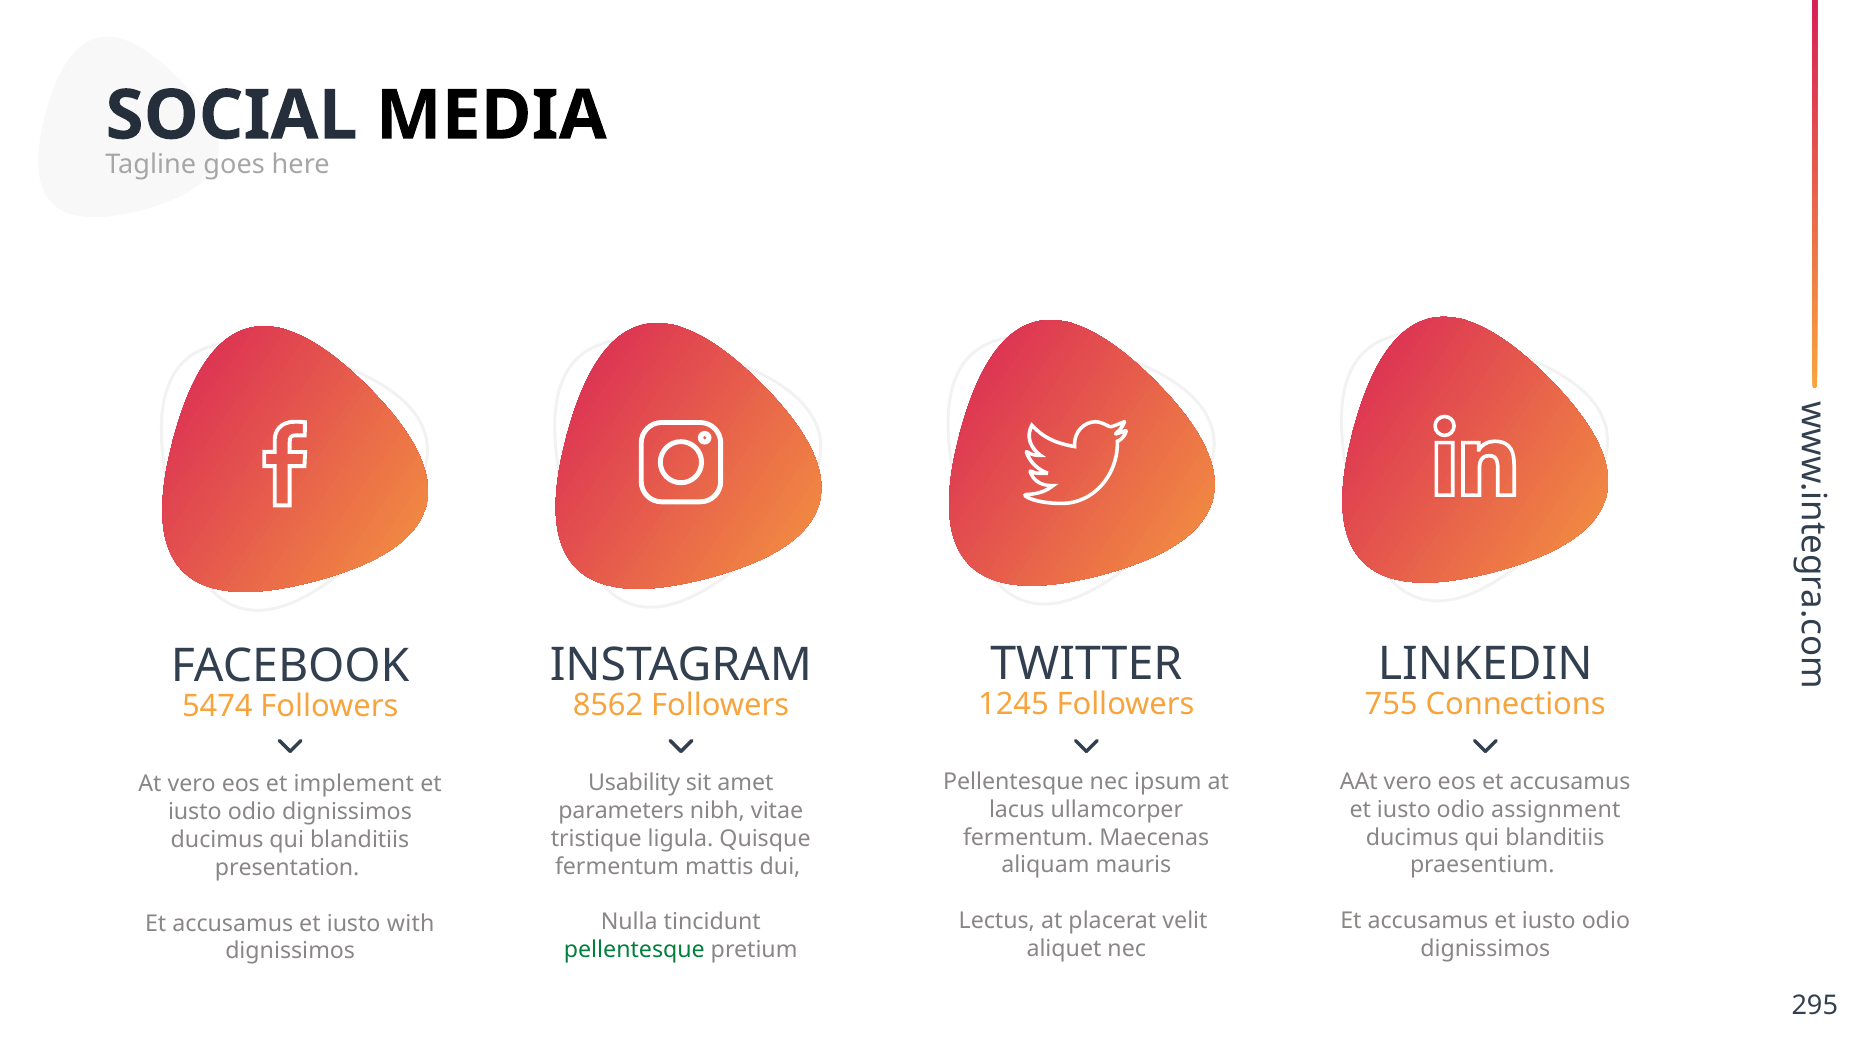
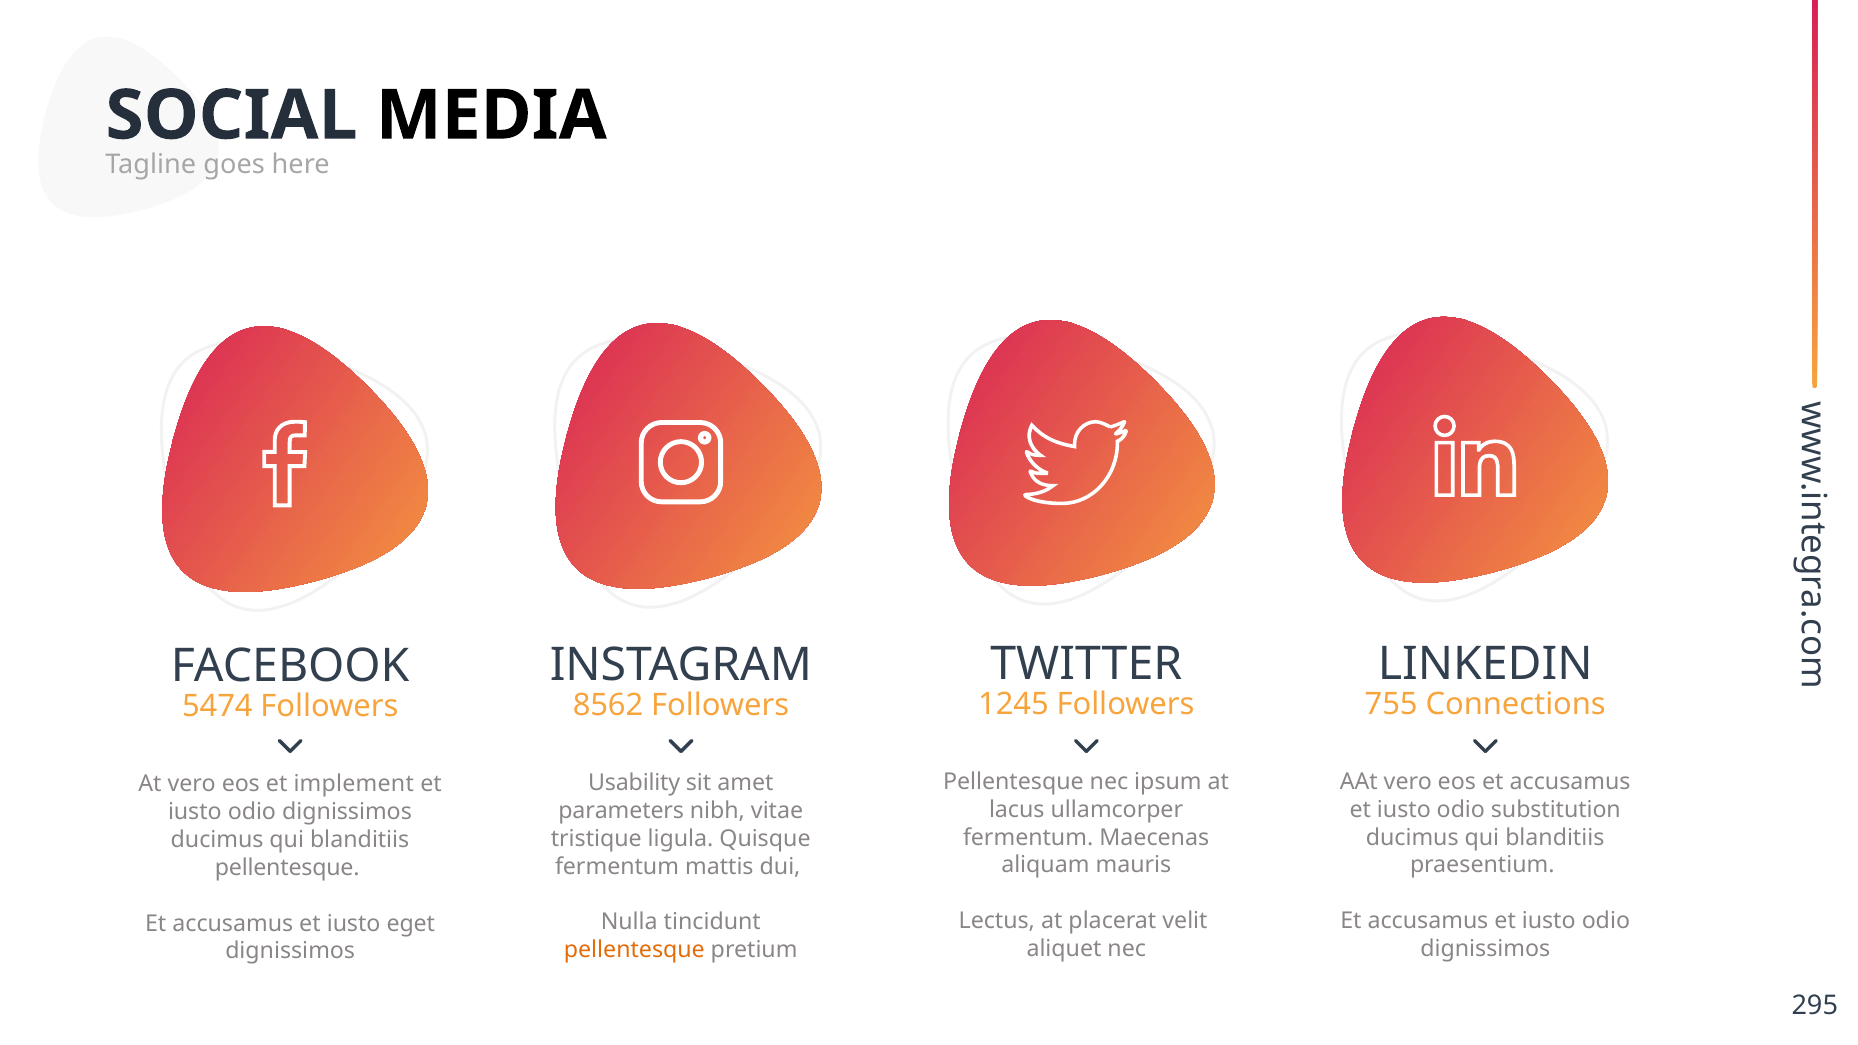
assignment: assignment -> substitution (1556, 810)
presentation: presentation -> pellentesque (287, 868)
with: with -> eget (411, 923)
pellentesque colour: green -> orange (634, 950)
